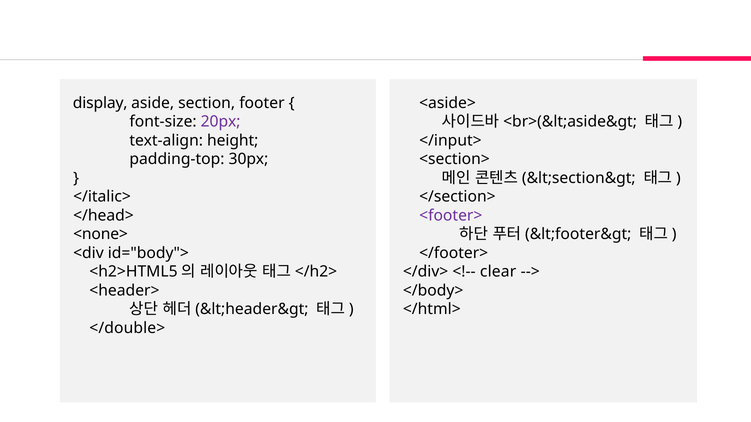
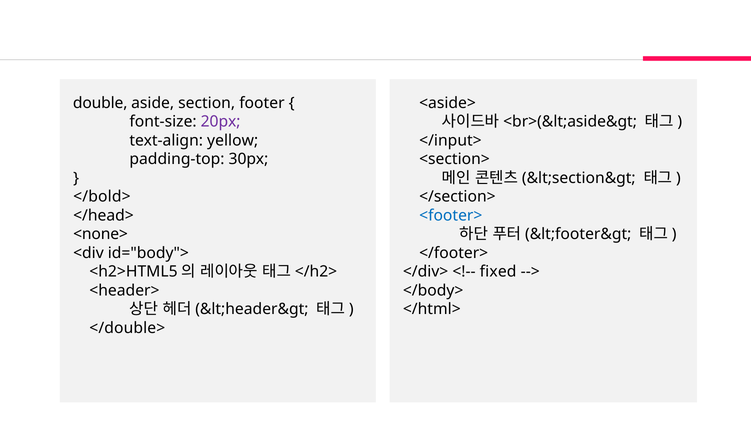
display: display -> double (100, 103)
height: height -> yellow (233, 141)
</italic>: </italic> -> </bold> (102, 197)
<footer> colour: purple -> blue (451, 216)
clear: clear -> fixed (498, 272)
